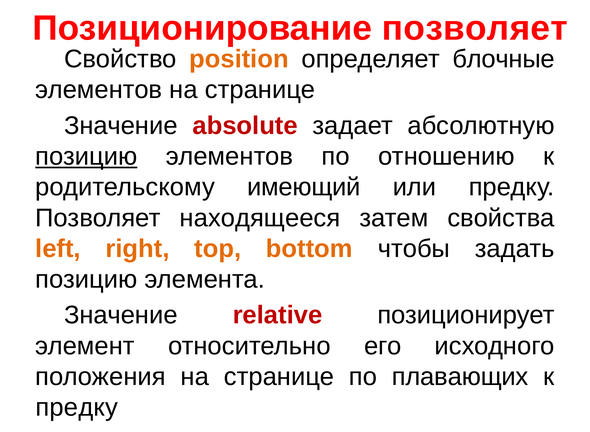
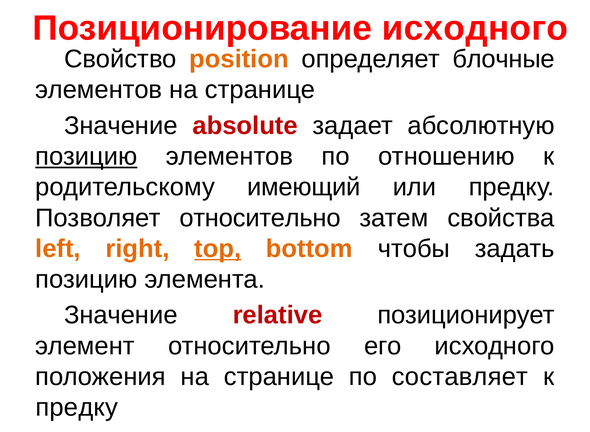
Позиционирование позволяет: позволяет -> исходного (475, 28)
Позволяет находящееся: находящееся -> относительно (260, 218)
top underline: none -> present (218, 249)
плавающих: плавающих -> составляет (460, 377)
